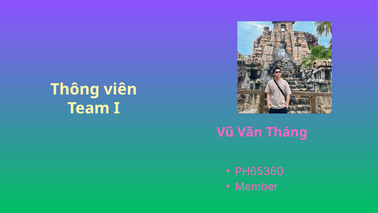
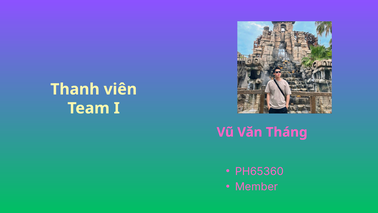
Thông: Thông -> Thanh (75, 89)
